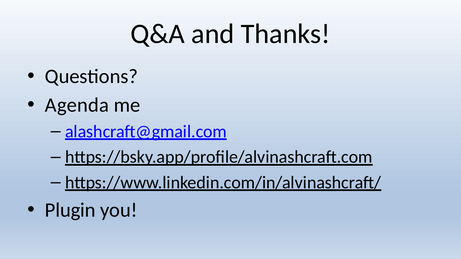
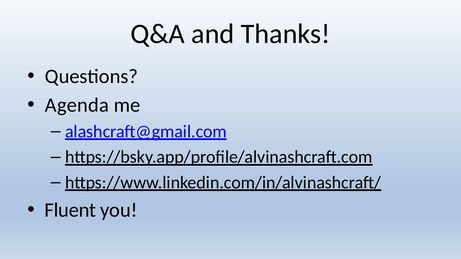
Plugin: Plugin -> Fluent (70, 210)
